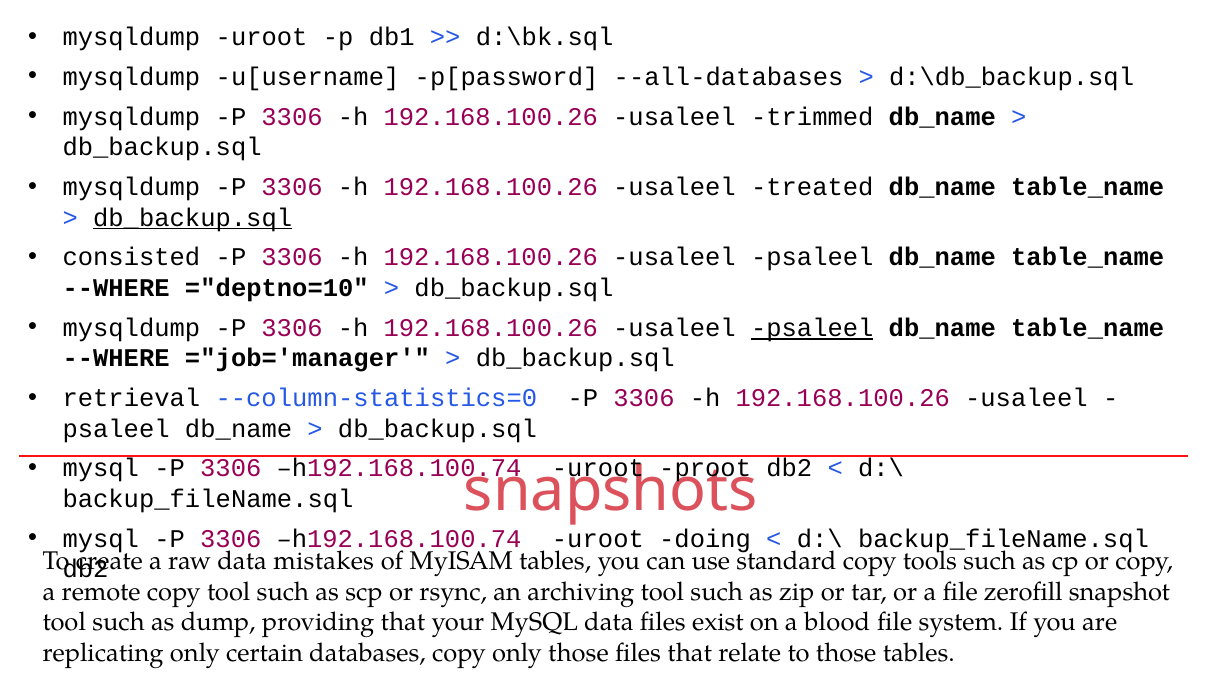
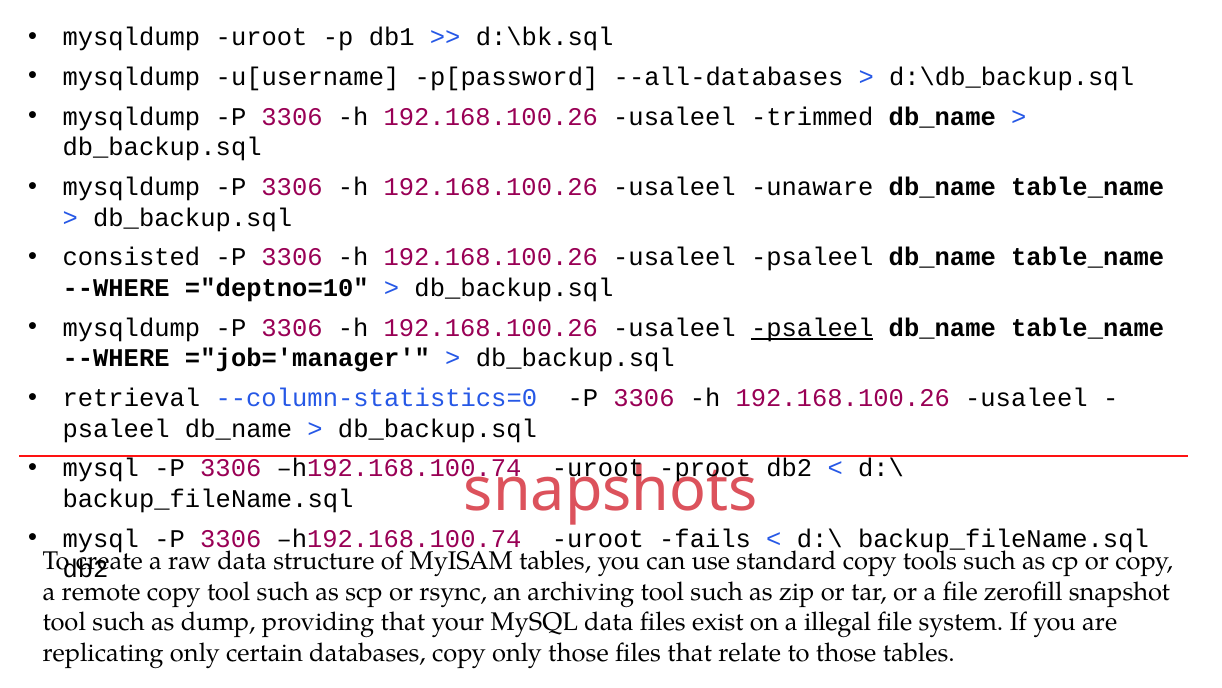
treated: treated -> unaware (812, 187)
db_backup.sql underline: present -> none (193, 218)
doing: doing -> fails (705, 538)
mistakes: mistakes -> structure (324, 561)
blood: blood -> illegal (838, 622)
